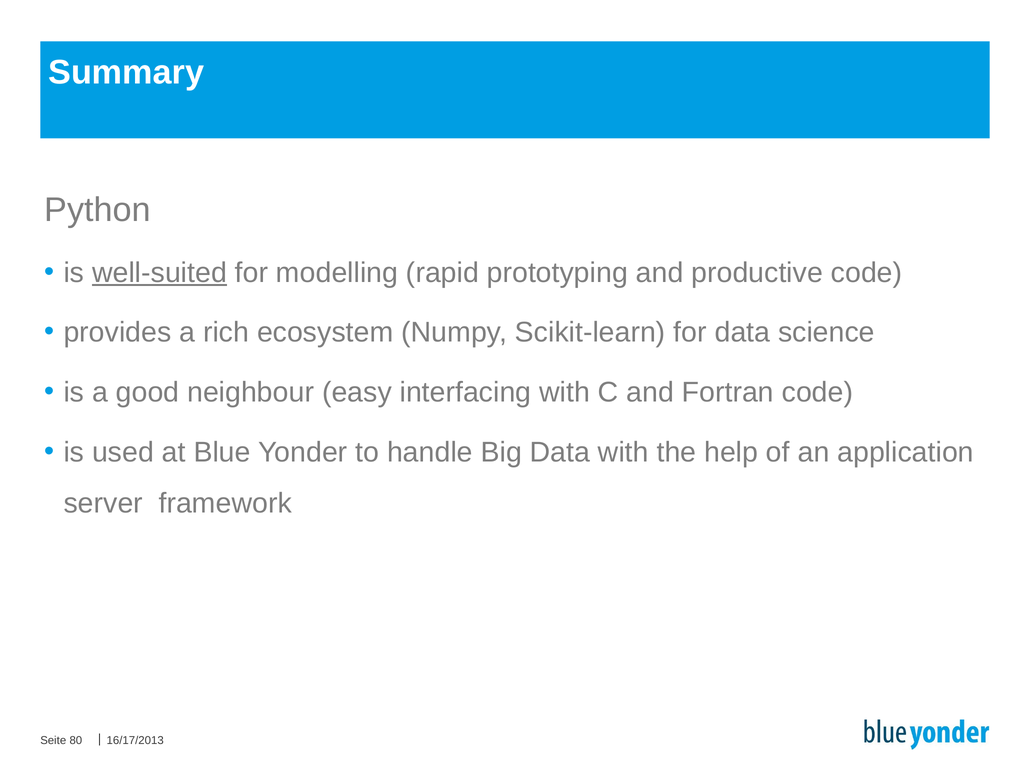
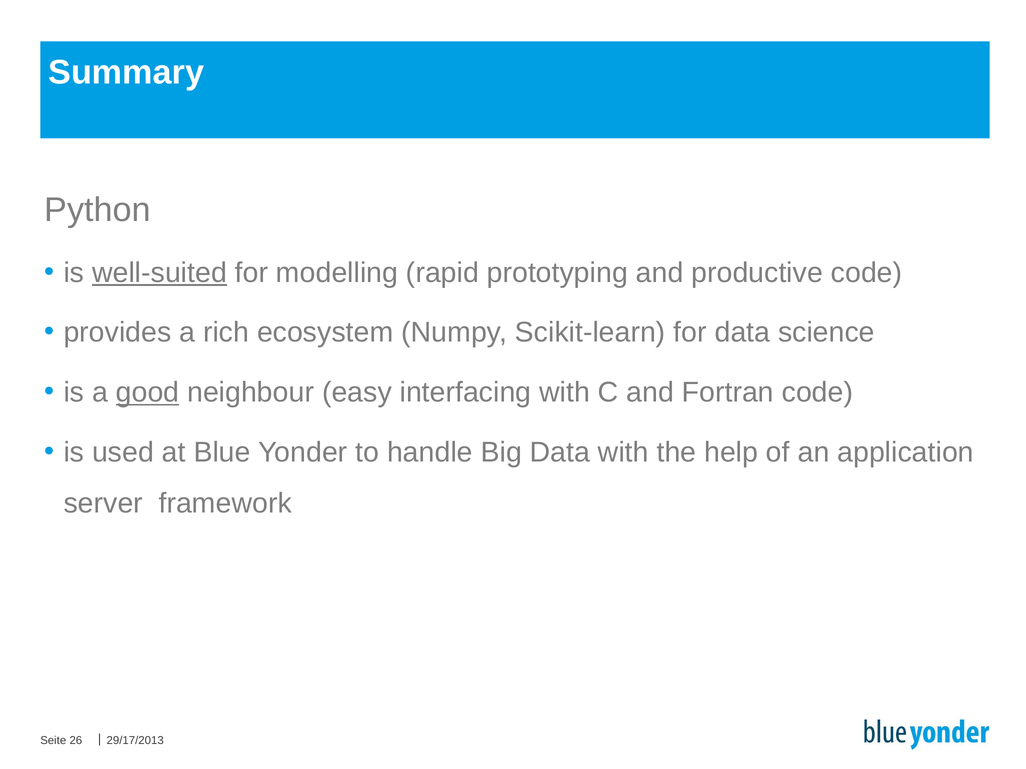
good underline: none -> present (148, 393)
80: 80 -> 26 (76, 741)
16/17/2013: 16/17/2013 -> 29/17/2013 (135, 741)
